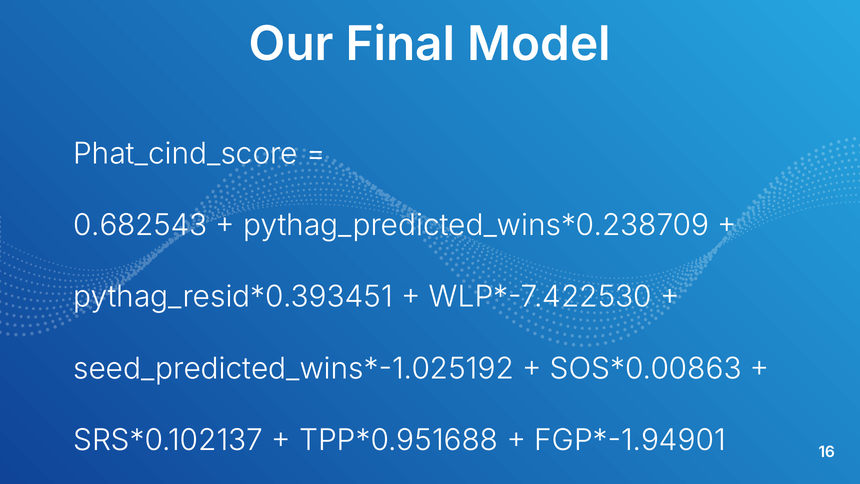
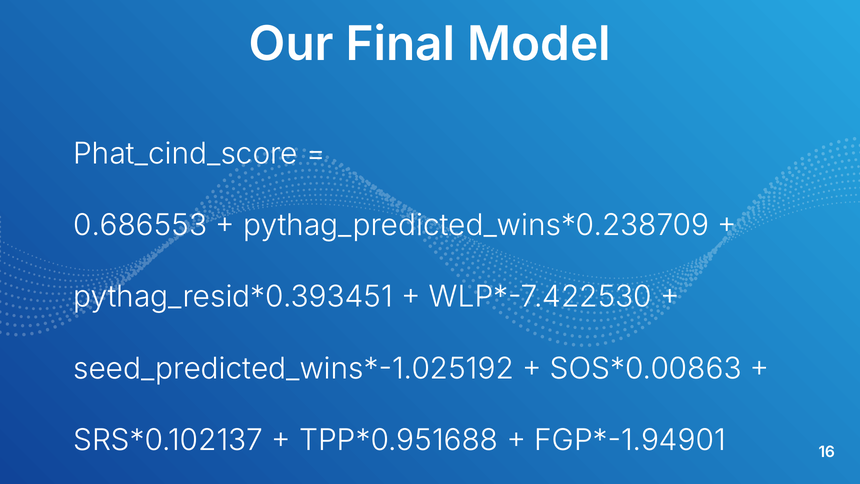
0.682543: 0.682543 -> 0.686553 (140, 225)
